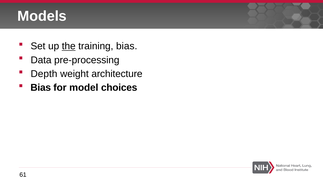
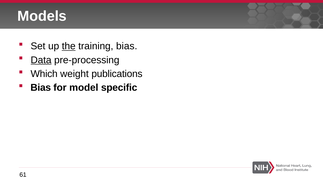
Data underline: none -> present (41, 60)
Depth: Depth -> Which (44, 74)
architecture: architecture -> publications (117, 74)
choices: choices -> specific (119, 88)
